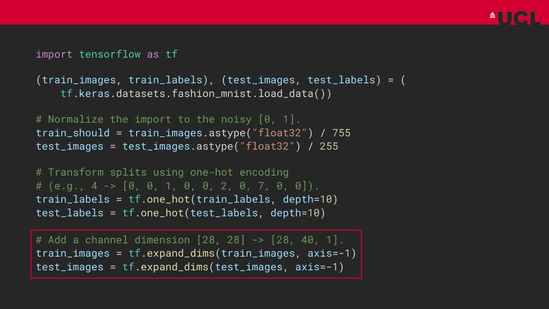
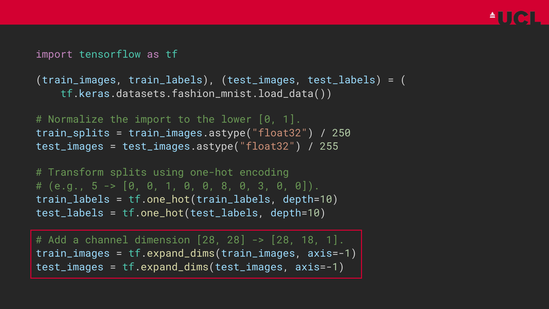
noisy: noisy -> lower (236, 119)
train_should: train_should -> train_splits (73, 133)
755: 755 -> 250 (341, 133)
4: 4 -> 5 (94, 186)
2: 2 -> 8 (227, 186)
7: 7 -> 3 (264, 186)
40: 40 -> 18 (311, 240)
